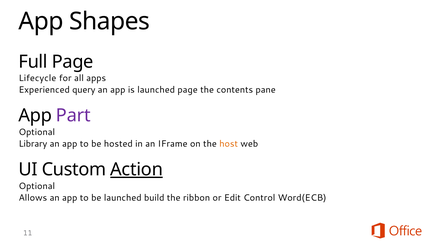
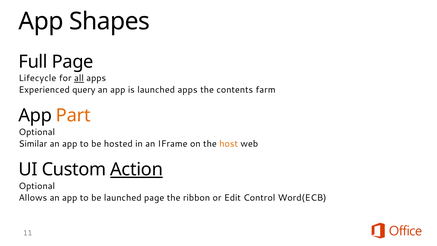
all underline: none -> present (79, 78)
launched page: page -> apps (188, 90)
pane: pane -> farm (266, 90)
Part colour: purple -> orange (73, 116)
Library: Library -> Similar (33, 144)
launched build: build -> page (154, 198)
